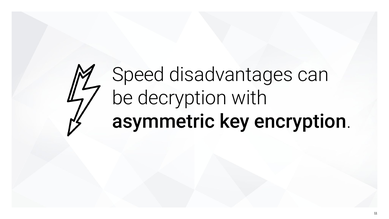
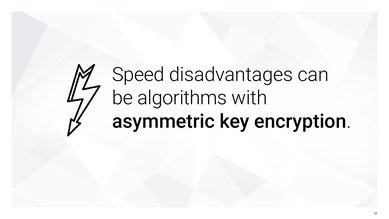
decryption: decryption -> algorithms (182, 98)
